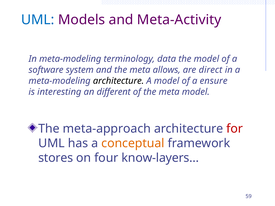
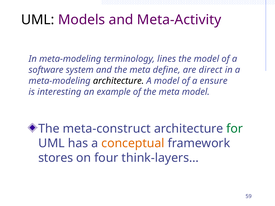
UML colour: blue -> black (38, 20)
data: data -> lines (167, 59)
allows: allows -> define (167, 70)
different: different -> example (114, 92)
meta-approach: meta-approach -> meta-construct (107, 129)
for colour: red -> green (235, 129)
know-layers…: know-layers… -> think-layers… (160, 158)
